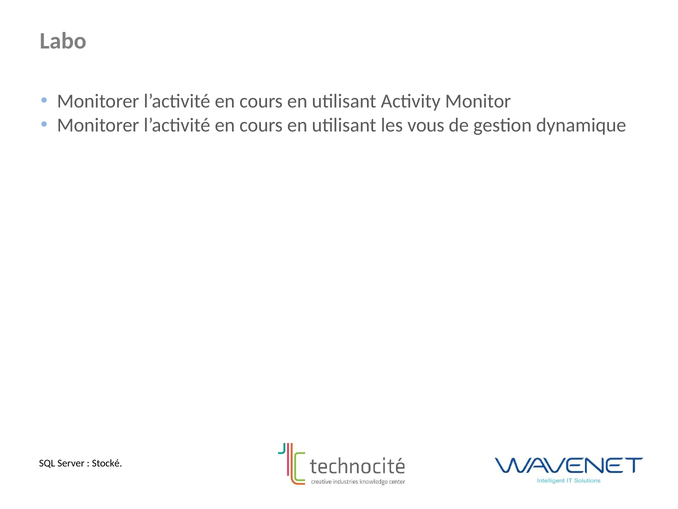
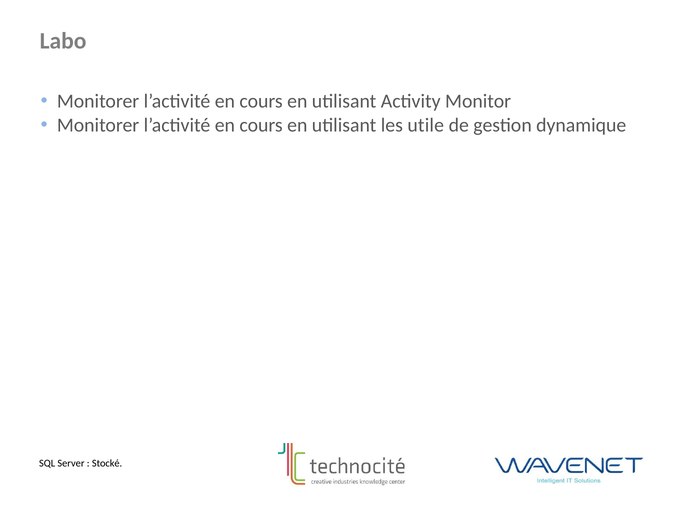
vous: vous -> utile (426, 125)
